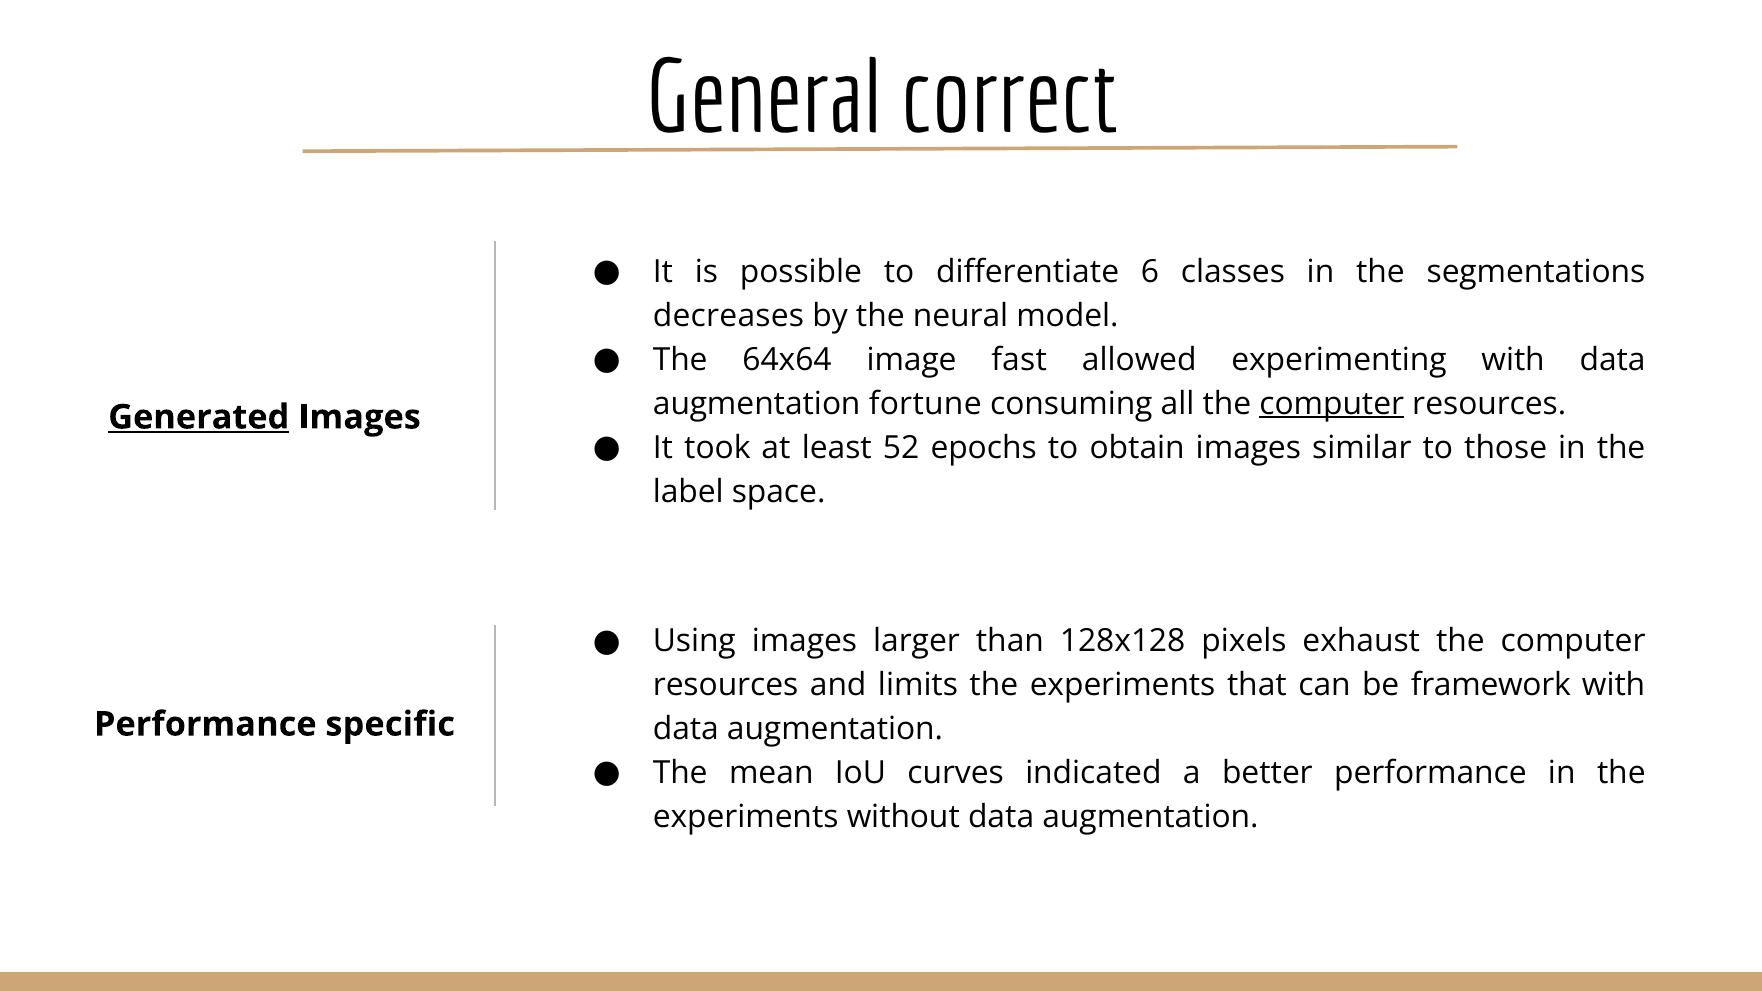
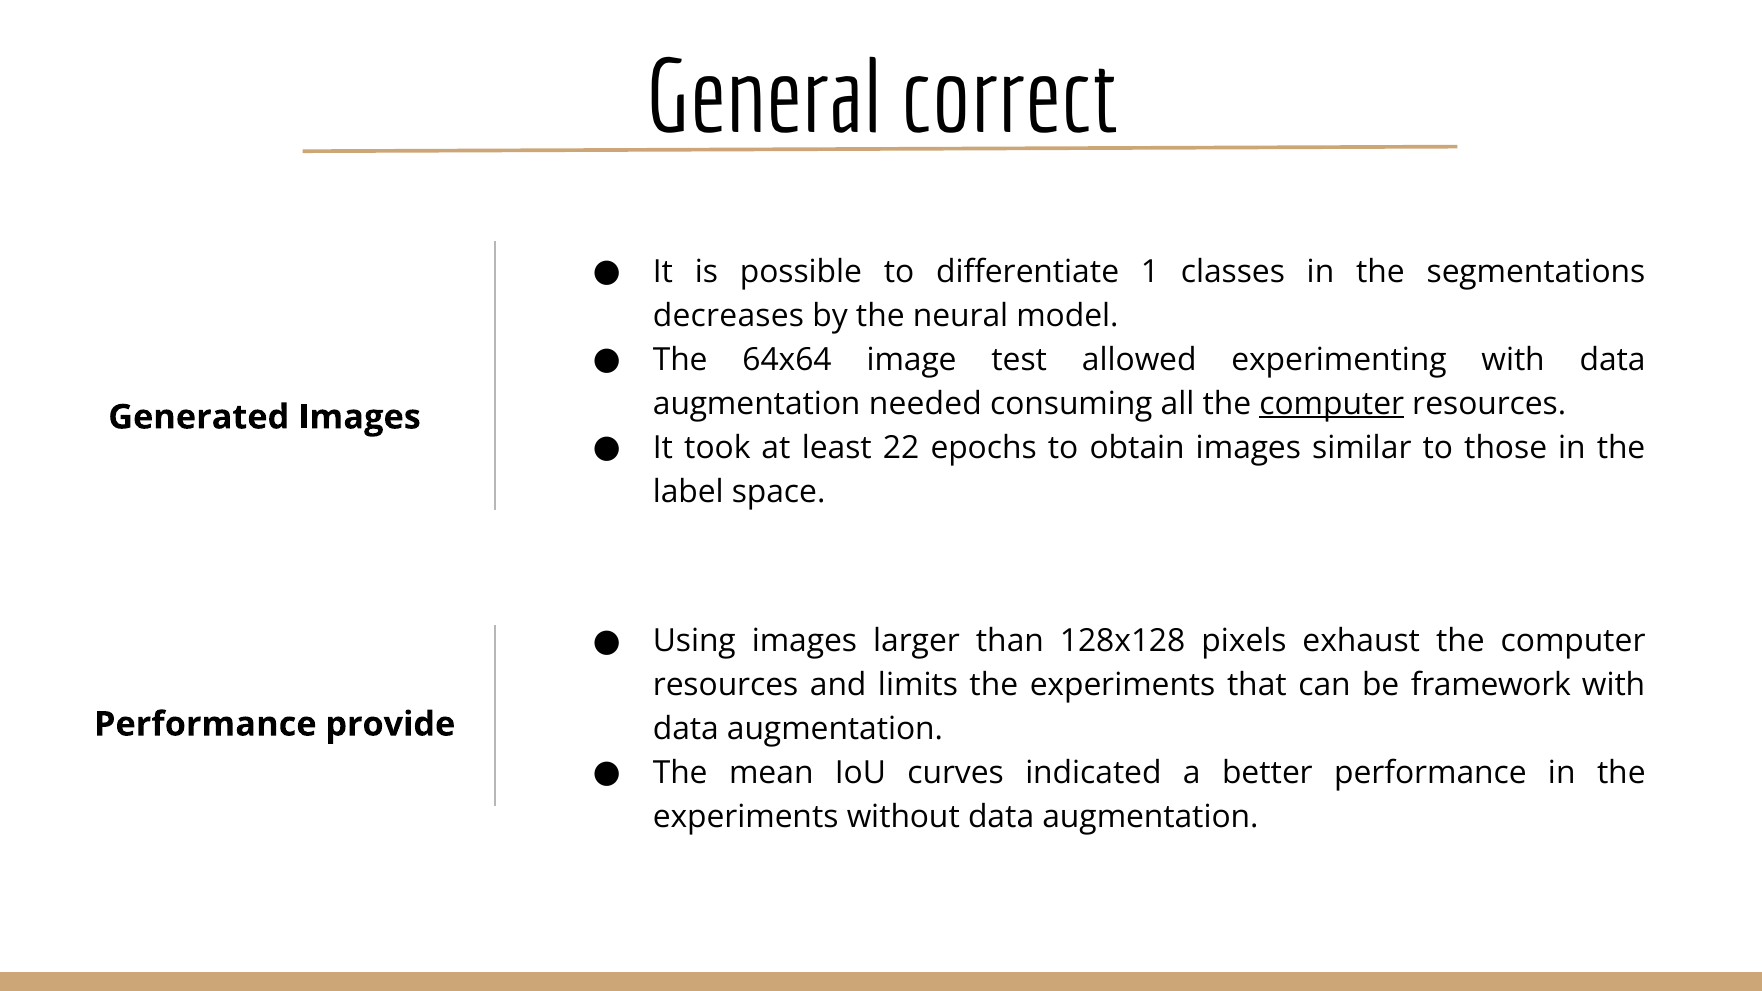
6: 6 -> 1 (1150, 272)
fast: fast -> test (1019, 360)
fortune: fortune -> needed (925, 404)
Generated underline: present -> none (199, 417)
52: 52 -> 22 (901, 448)
specific: specific -> provide (390, 724)
